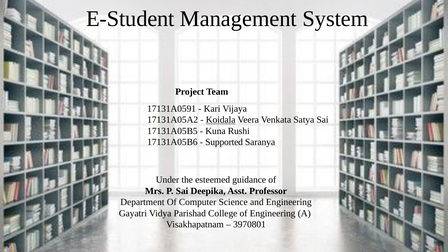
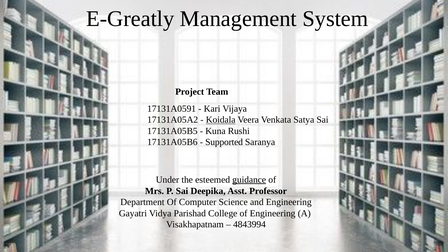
E-Student: E-Student -> E-Greatly (130, 19)
guidance underline: none -> present (249, 180)
3970801: 3970801 -> 4843994 (249, 225)
